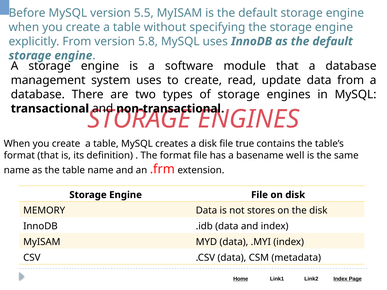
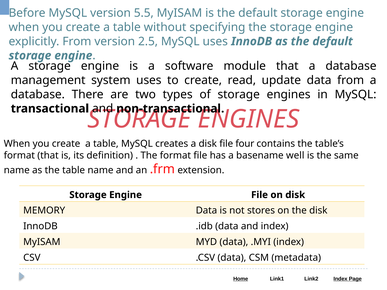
5.8: 5.8 -> 2.5 (148, 41)
true: true -> four (245, 144)
